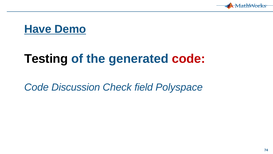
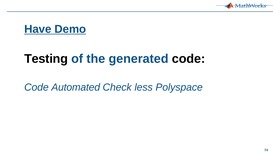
code colour: red -> black (189, 59)
Discussion: Discussion -> Automated (76, 87)
field: field -> less (144, 87)
